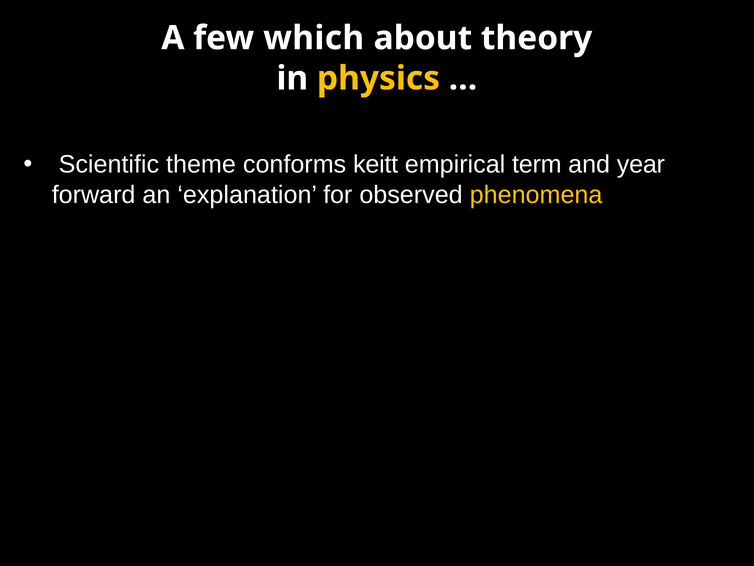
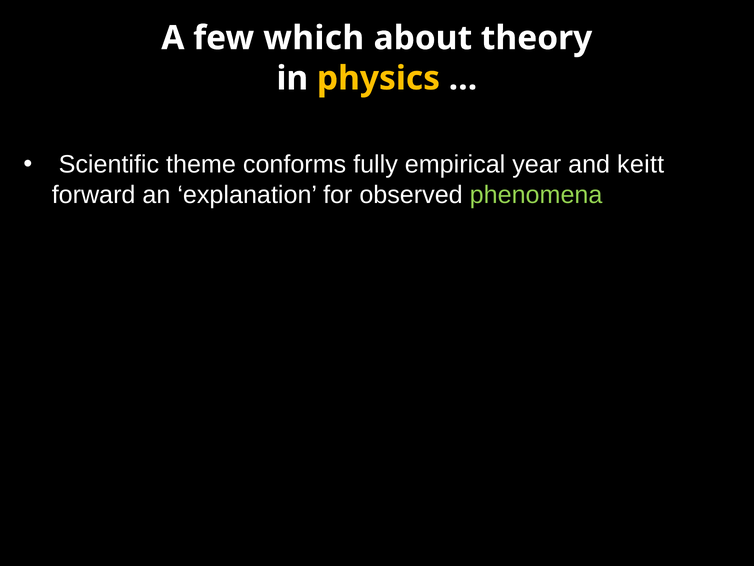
keitt: keitt -> fully (376, 165)
term: term -> year (537, 165)
year: year -> keitt (641, 165)
phenomena colour: yellow -> light green (536, 195)
